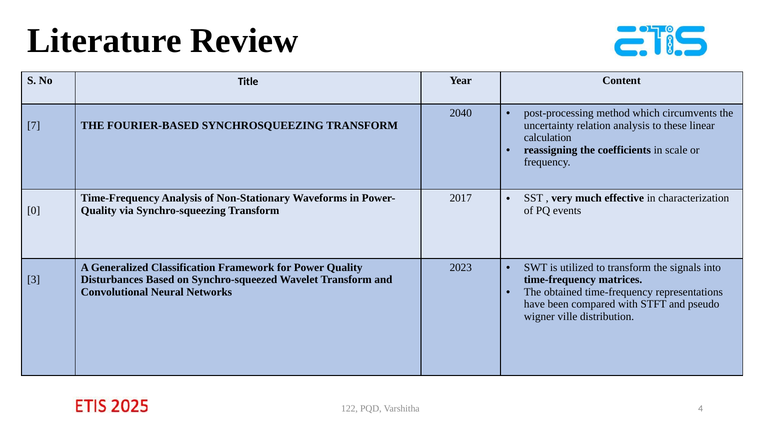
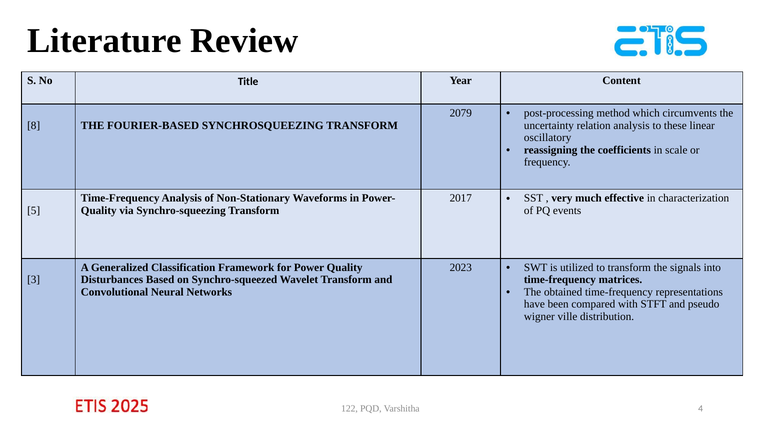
2040: 2040 -> 2079 (461, 113)
7: 7 -> 8 (34, 125)
calculation: calculation -> oscillatory (548, 138)
0: 0 -> 5 (34, 211)
